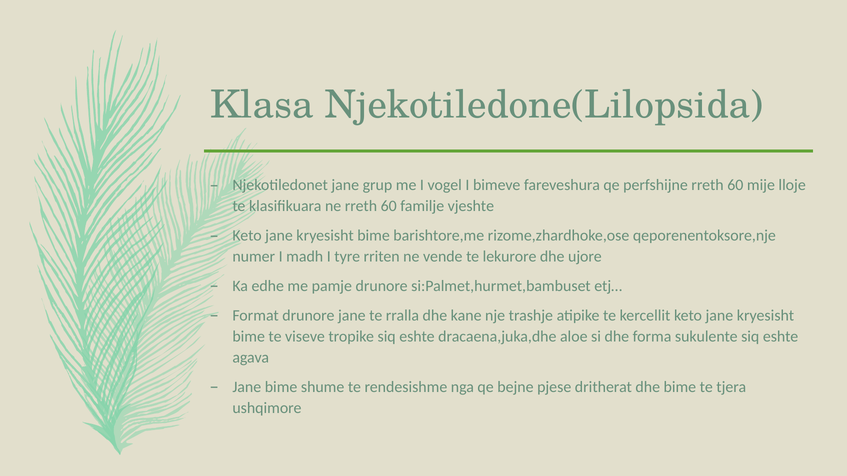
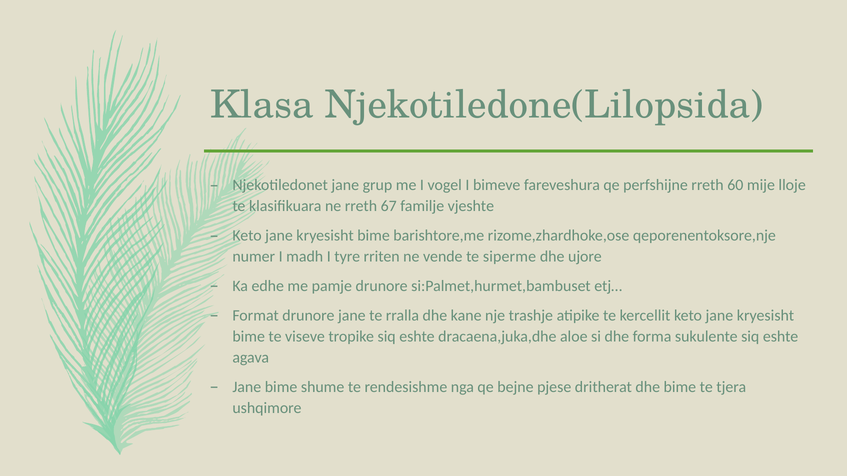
ne rreth 60: 60 -> 67 (389, 206)
lekurore: lekurore -> siperme (509, 257)
